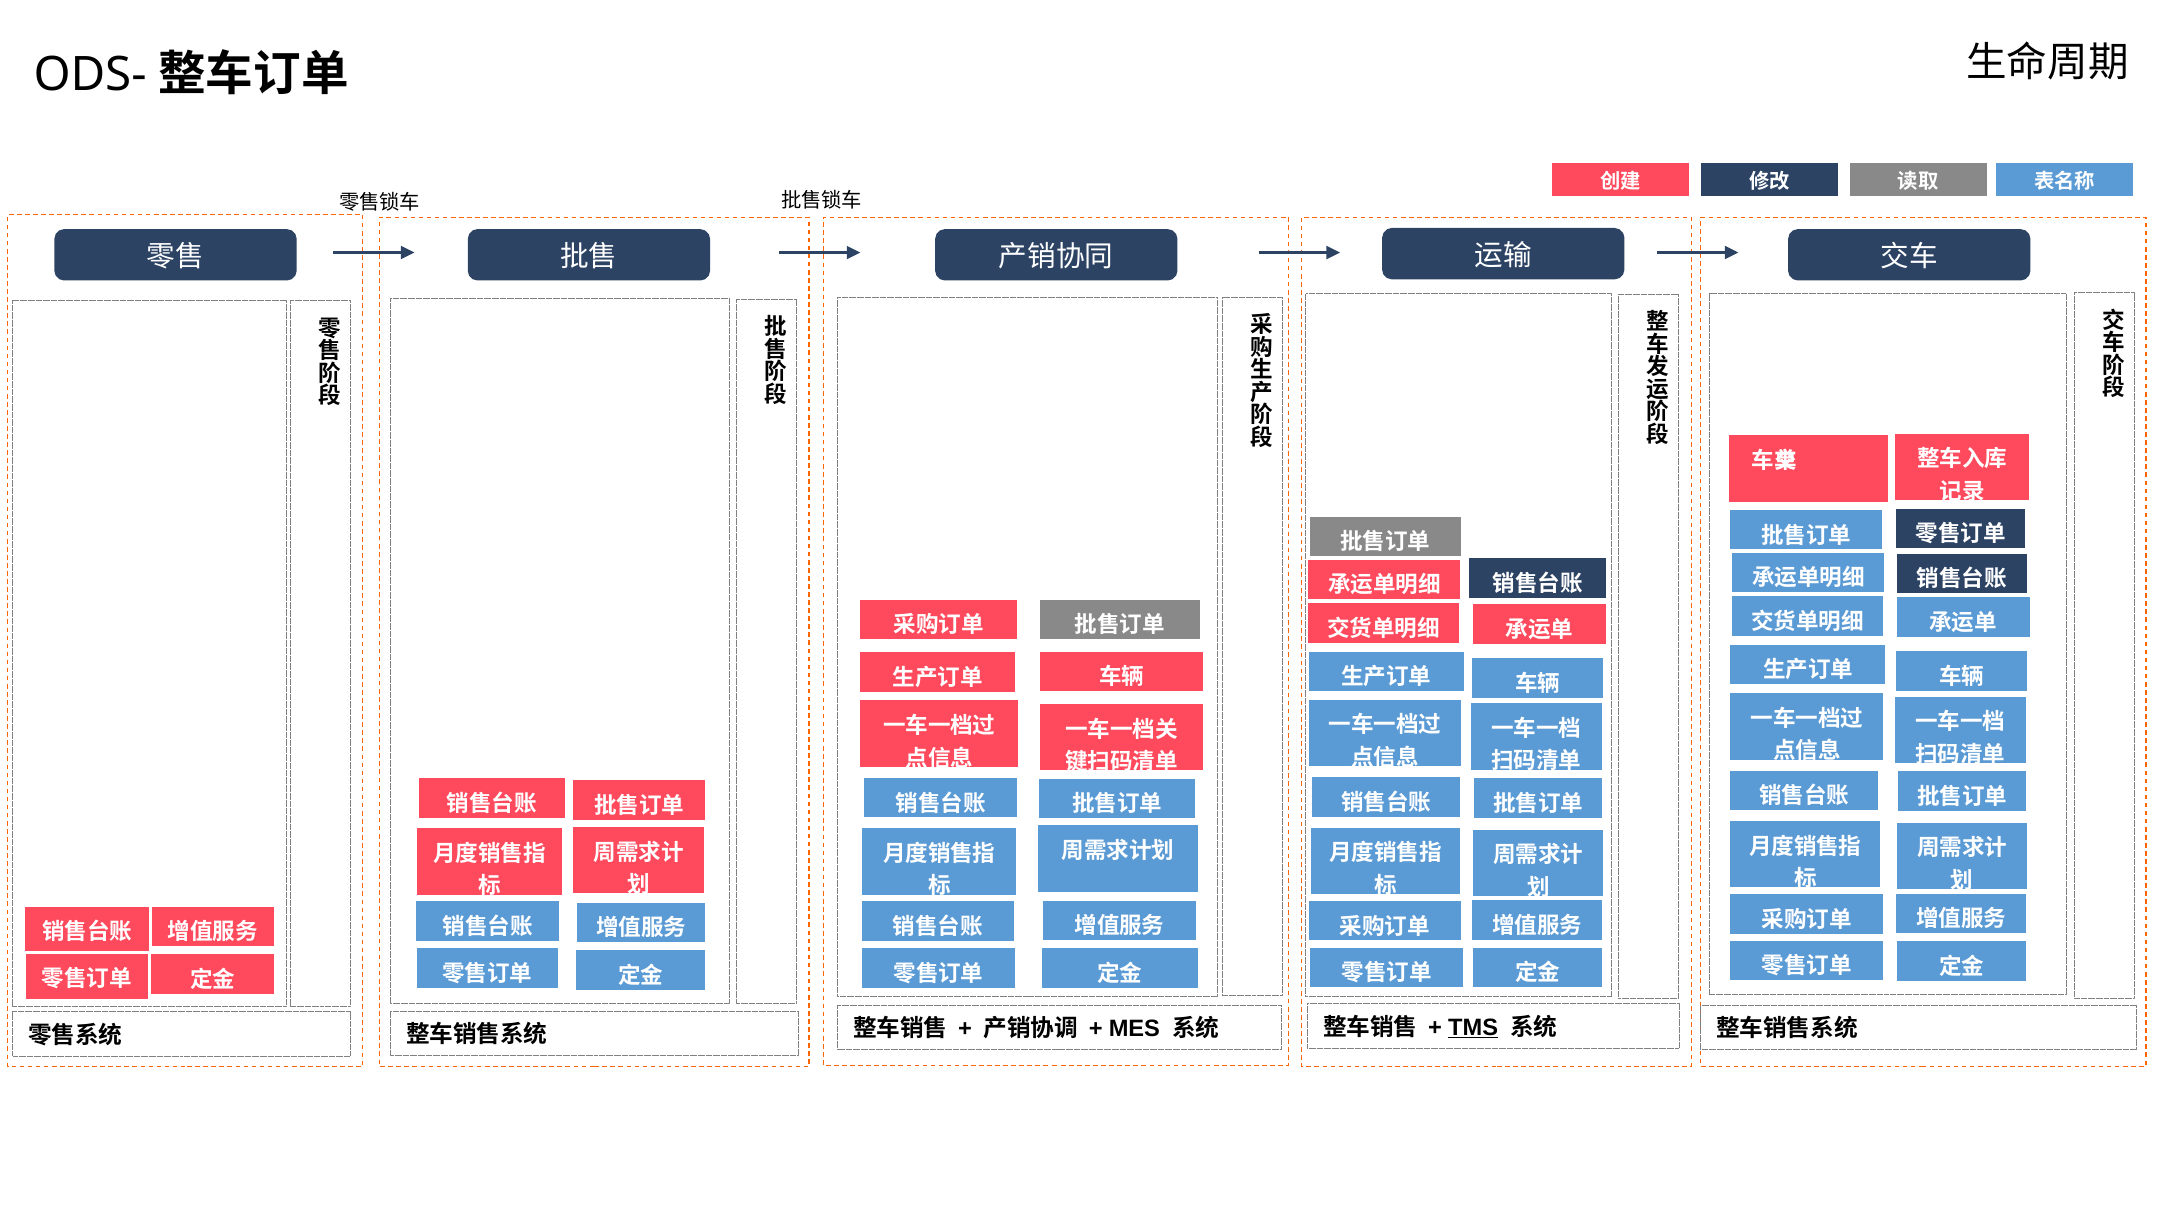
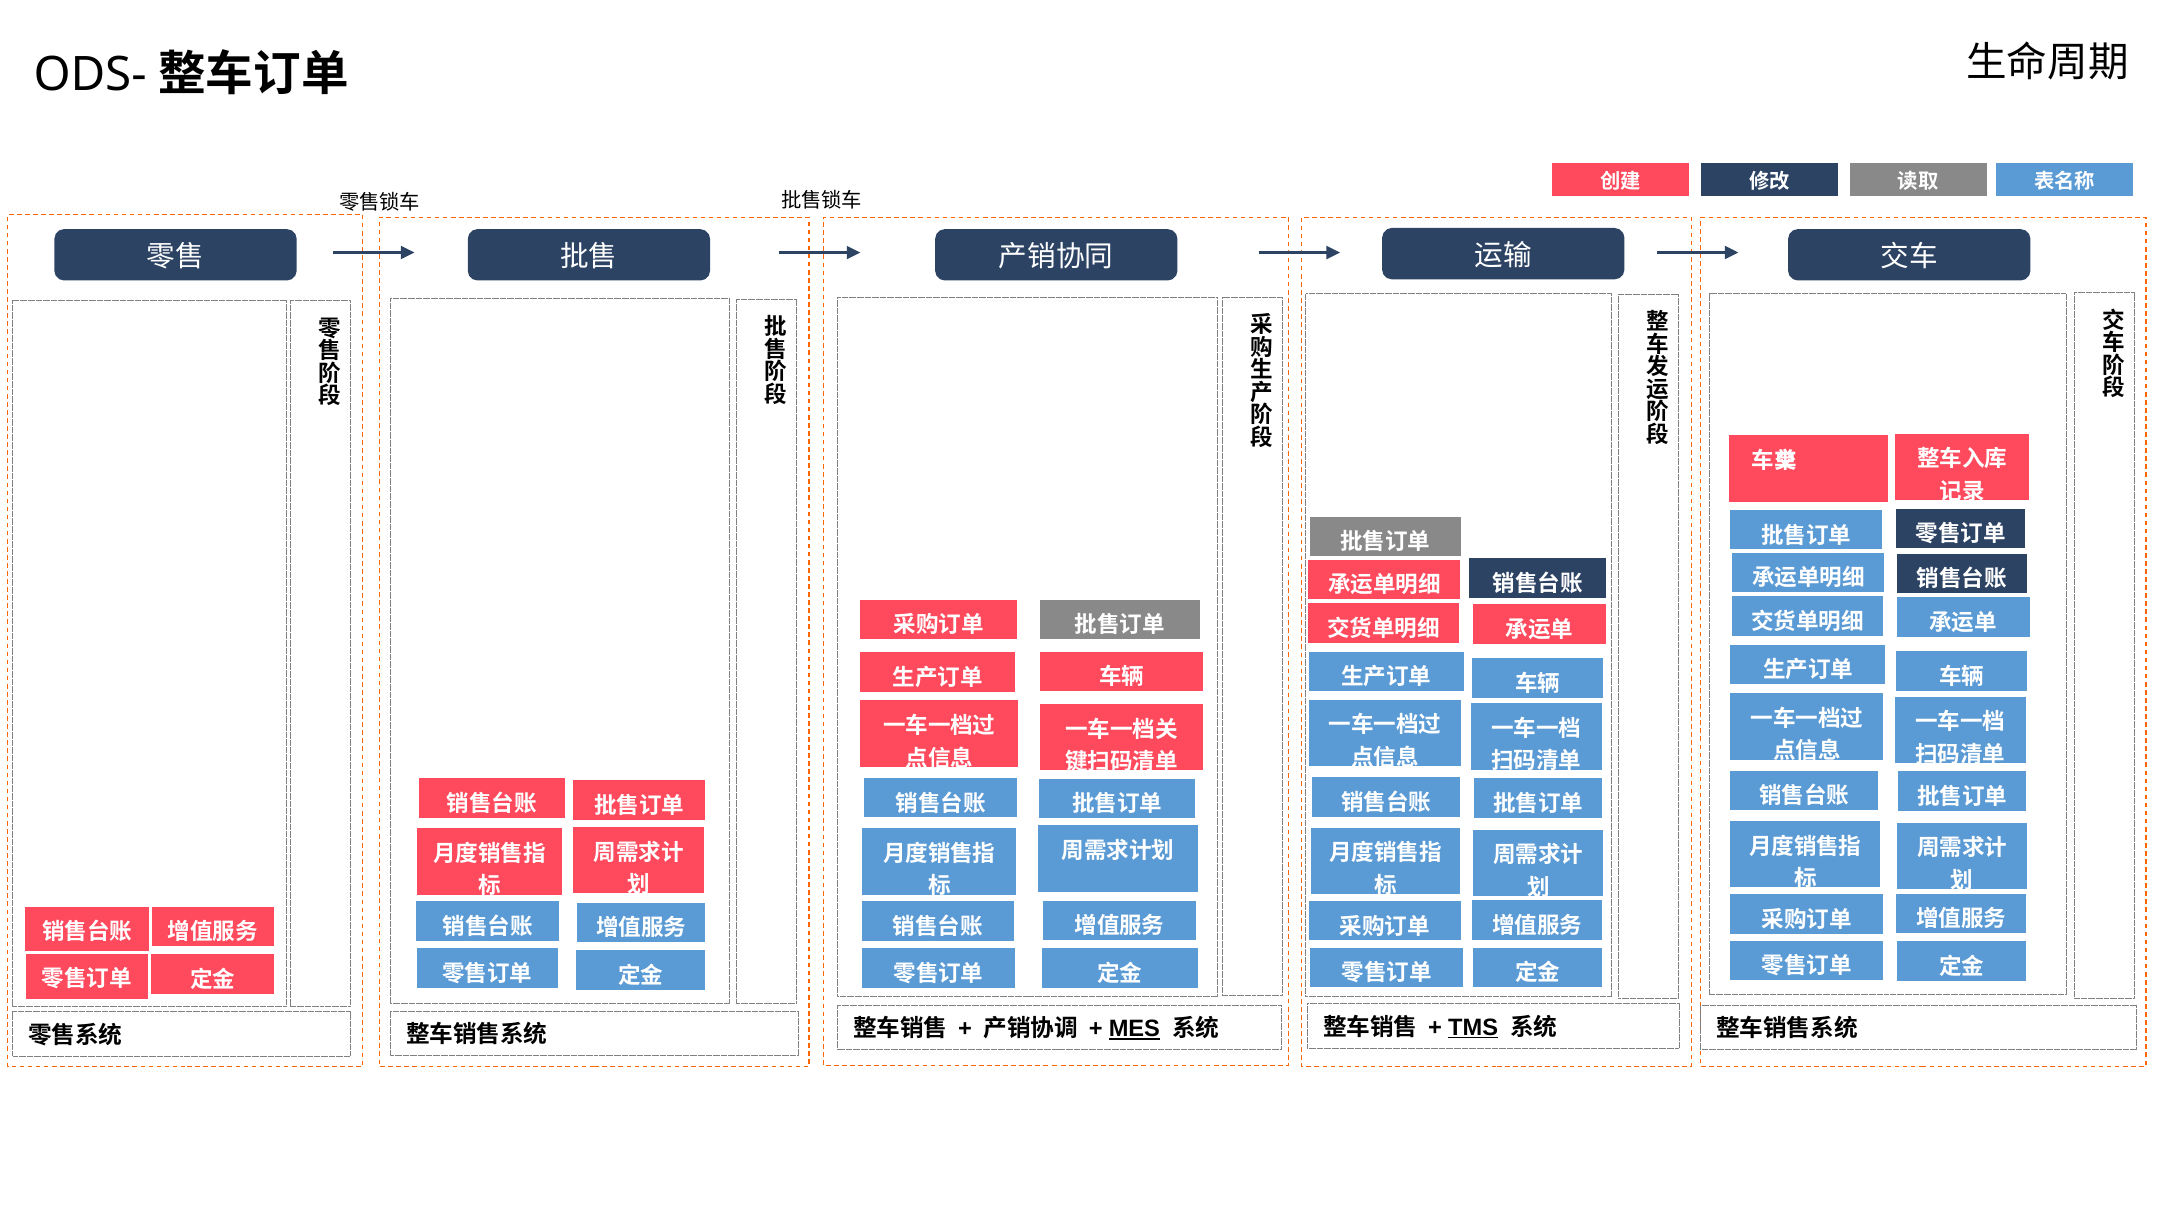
MES underline: none -> present (1134, 1029)
